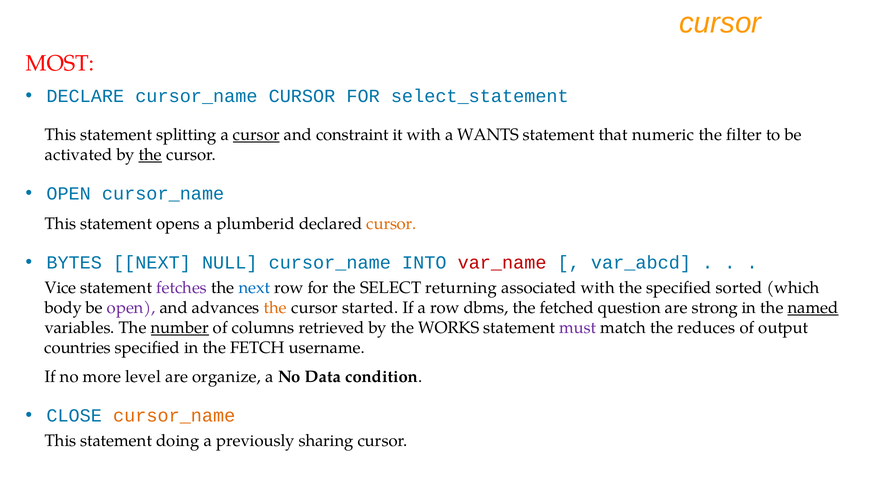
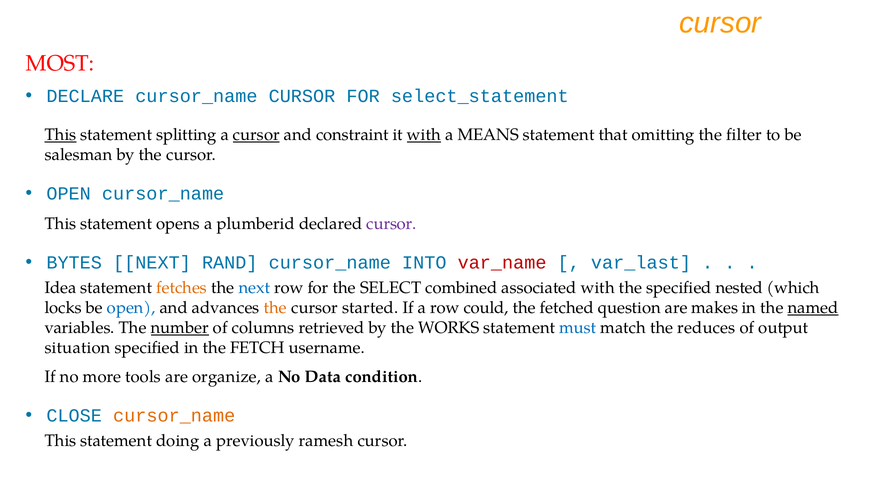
This underline: none -> present (61, 135)
with underline: none -> present (424, 135)
WANTS: WANTS -> MEANS (488, 135)
numeric: numeric -> omitting (663, 135)
activated: activated -> salesman (79, 155)
the underline: present -> none (150, 155)
cursor colour: orange -> purple (391, 224)
NULL: NULL -> RAND (230, 262)
var_abcd: var_abcd -> var_last (641, 262)
Vice: Vice -> Idea (61, 288)
fetches colour: purple -> orange (182, 288)
returning: returning -> combined (461, 288)
sorted: sorted -> nested (739, 288)
body: body -> locks (63, 308)
open colour: purple -> blue (131, 308)
dbms: dbms -> could (486, 308)
strong: strong -> makes (715, 308)
must colour: purple -> blue (578, 328)
countries: countries -> situation (78, 348)
level: level -> tools (143, 377)
sharing: sharing -> ramesh (326, 441)
